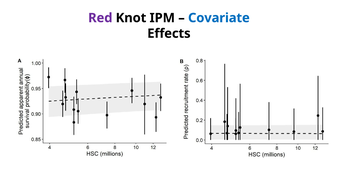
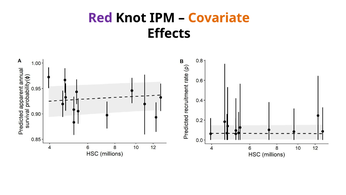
Covariate colour: blue -> orange (219, 18)
